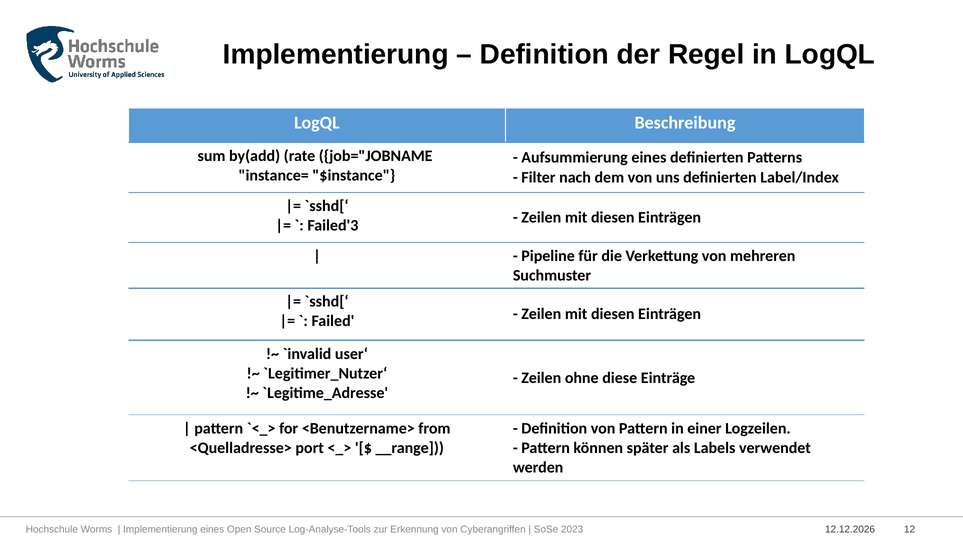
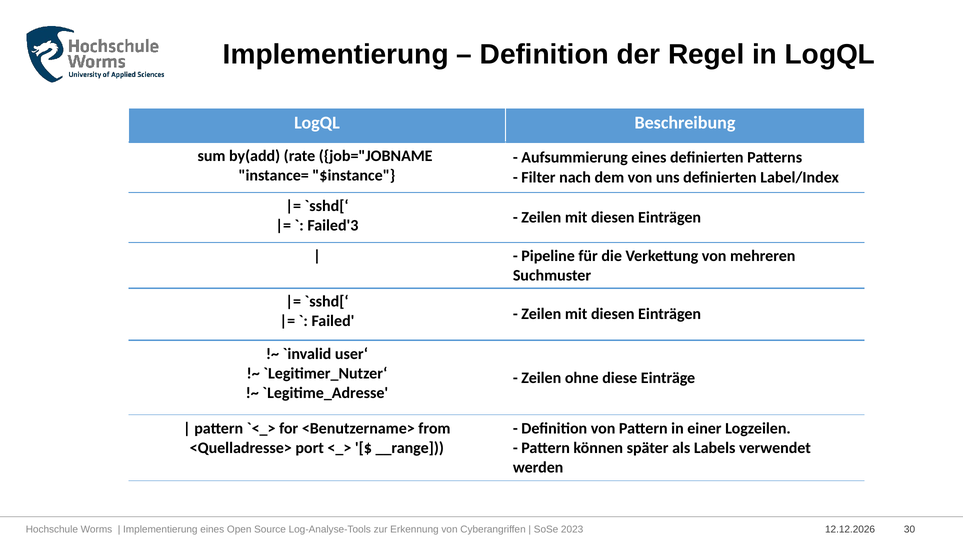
12: 12 -> 30 (910, 530)
